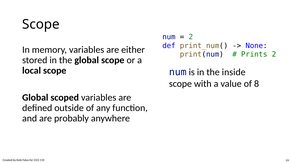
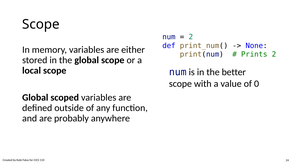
inside: inside -> better (234, 72)
8: 8 -> 0 (257, 84)
